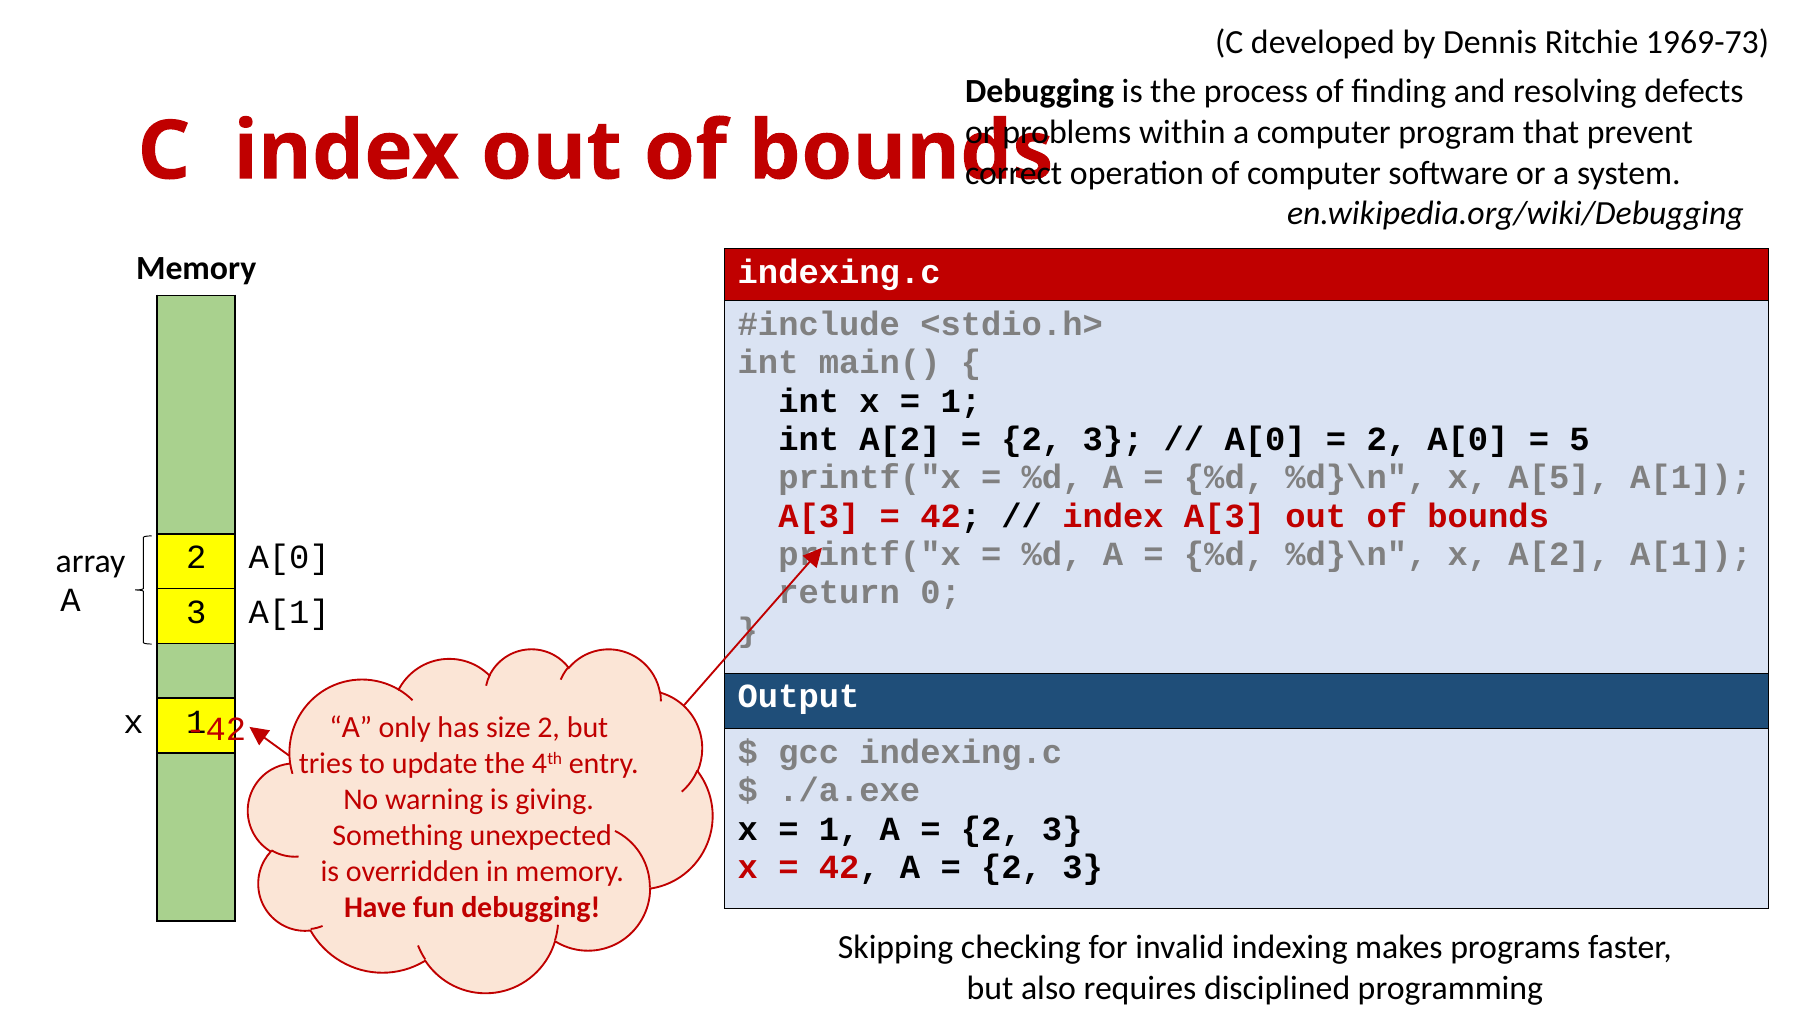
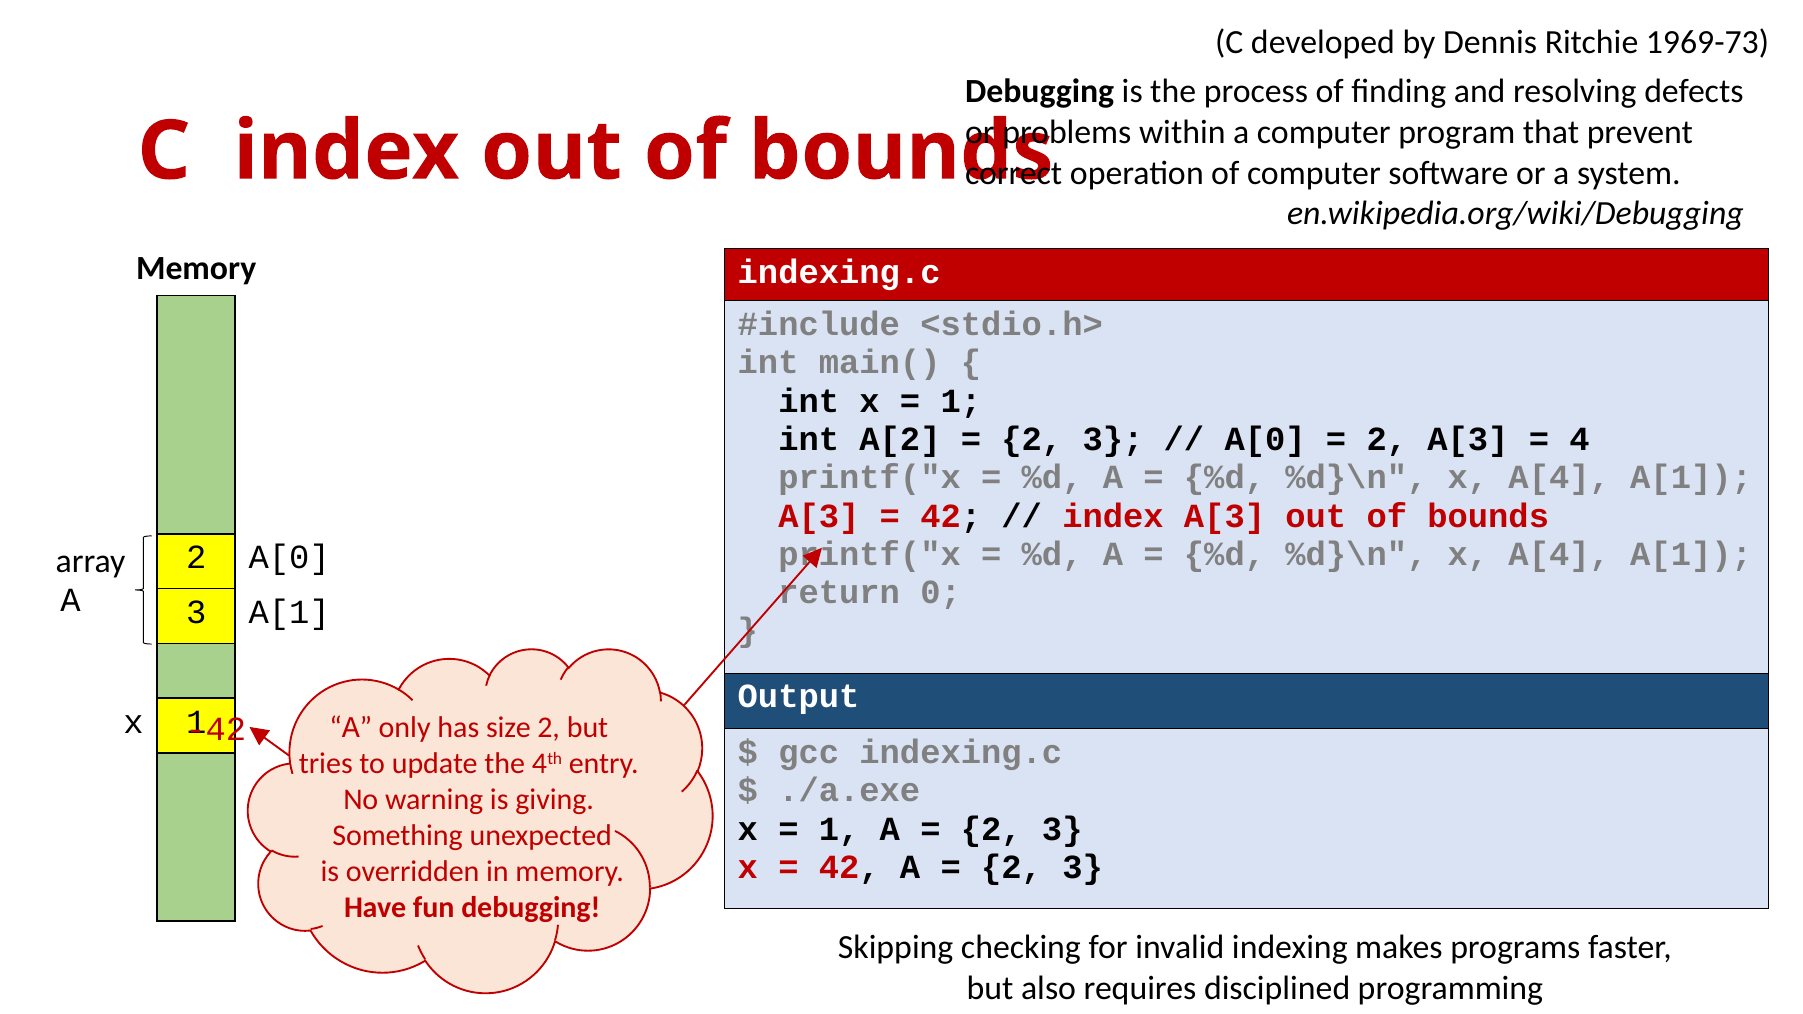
A[0: A[0 -> A[3 (1468, 439)
5: 5 -> 4 (1579, 439)
A[5: A[5 -> A[4 (1559, 478)
A[2: A[2 -> A[4 (1559, 554)
